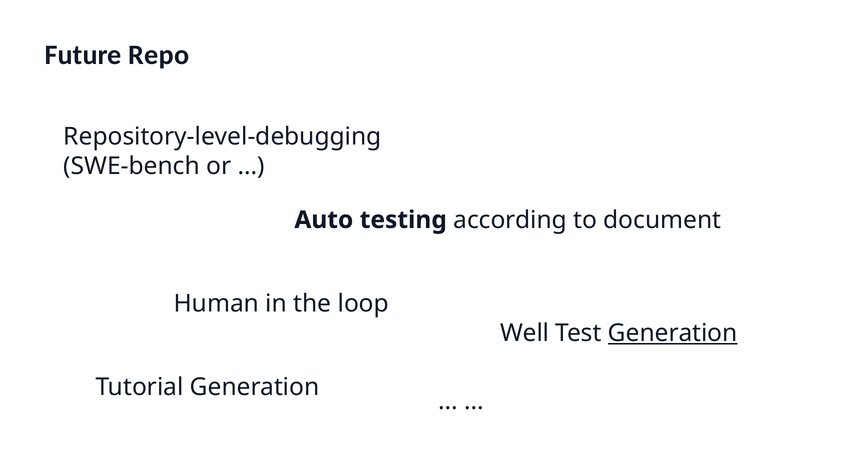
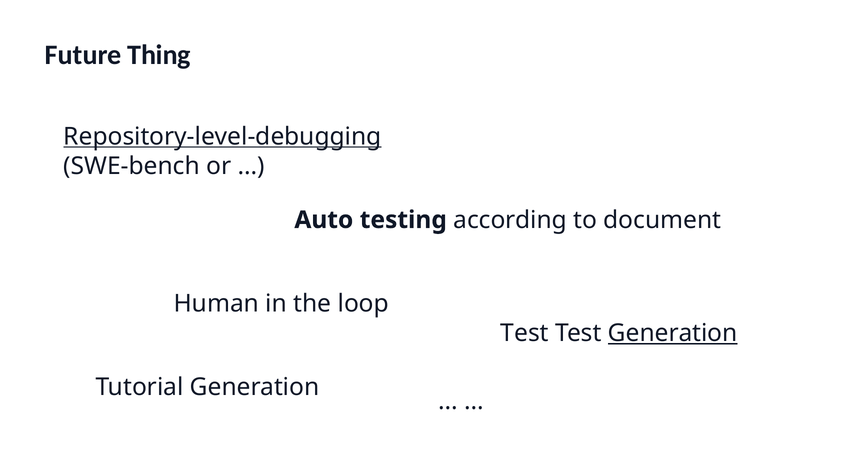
Repo: Repo -> Thing (159, 55)
Repository-level-debugging underline: none -> present (222, 137)
Well: Well -> Test (525, 334)
